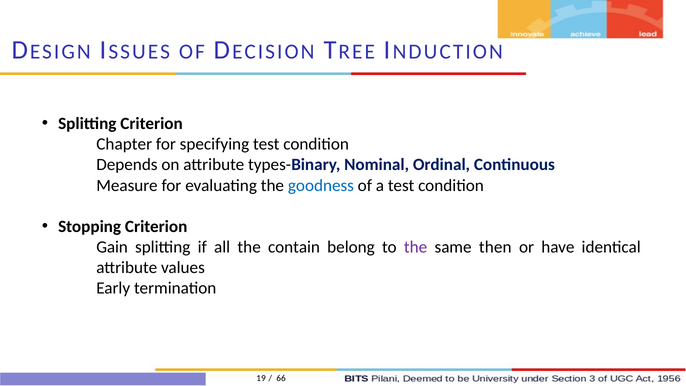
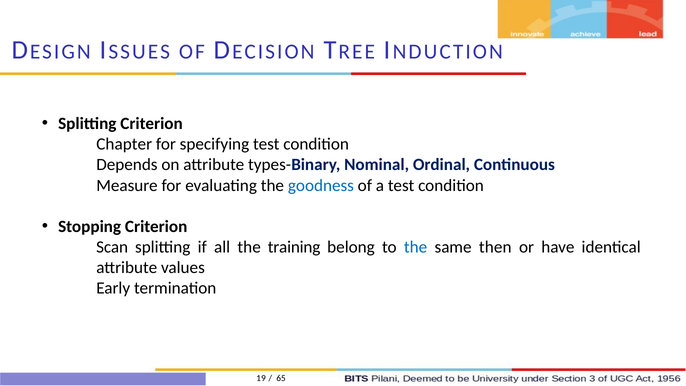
Gain: Gain -> Scan (112, 247)
contain: contain -> training (294, 247)
the colour: purple -> blue (416, 247)
66: 66 -> 65 (281, 378)
